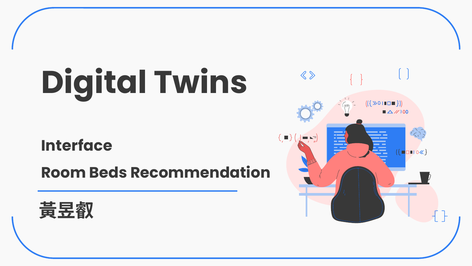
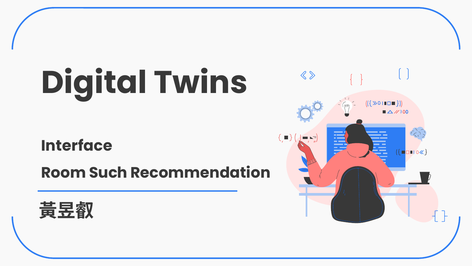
Beds: Beds -> Such (108, 173)
